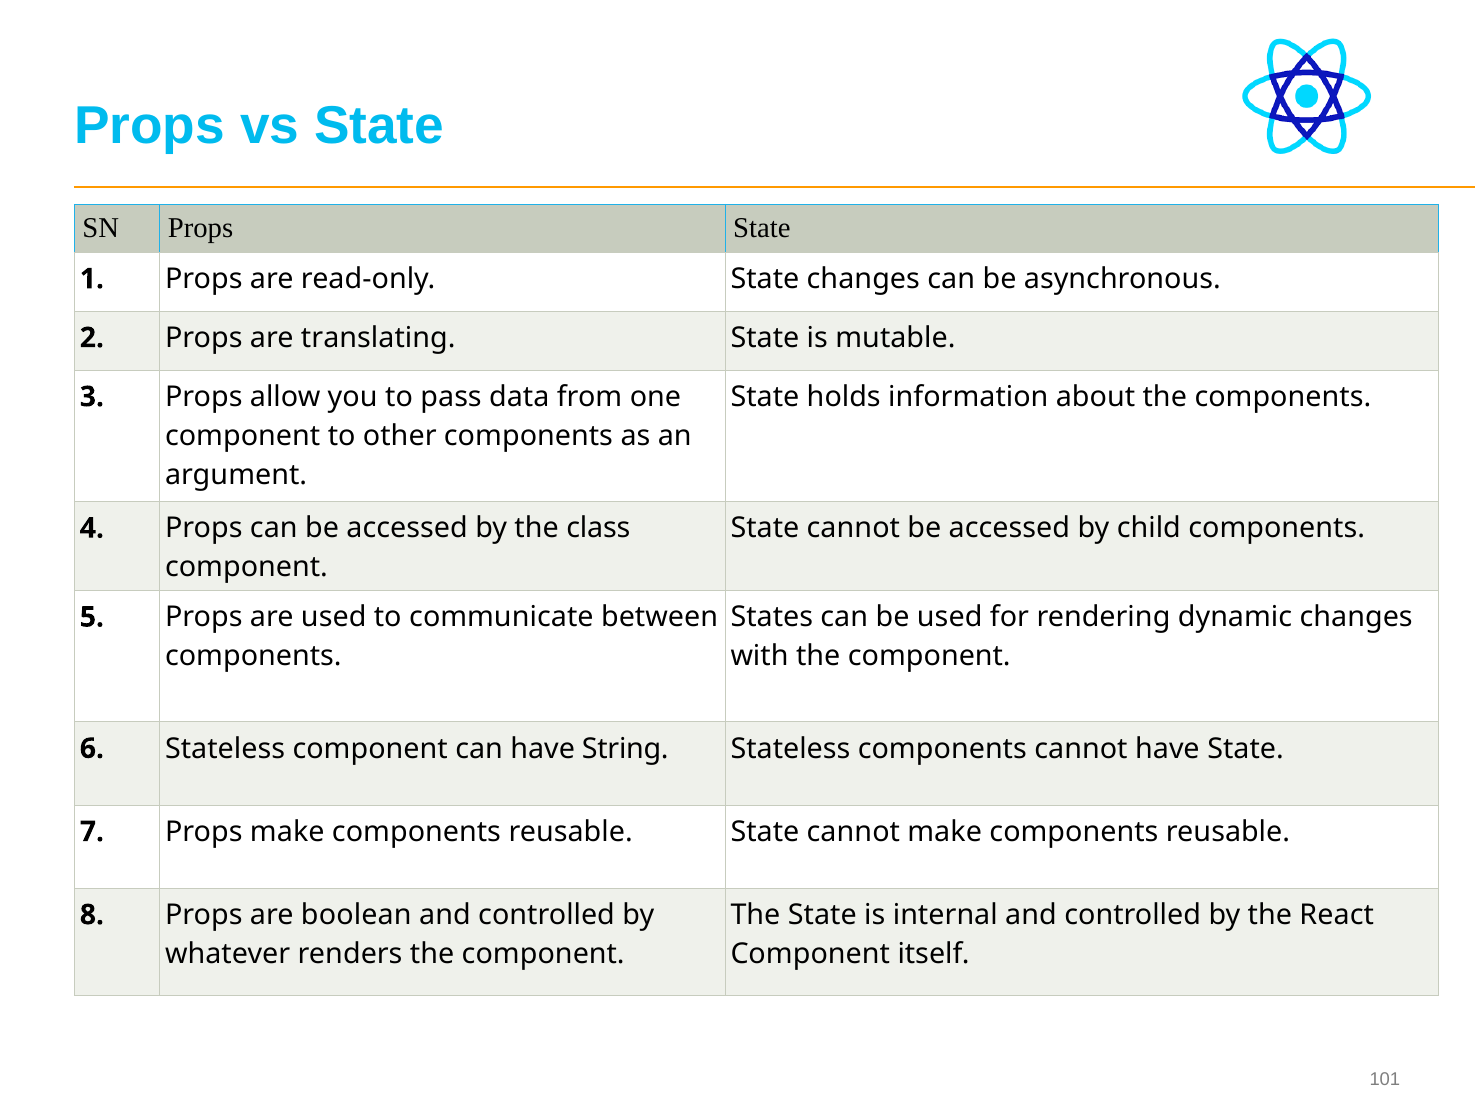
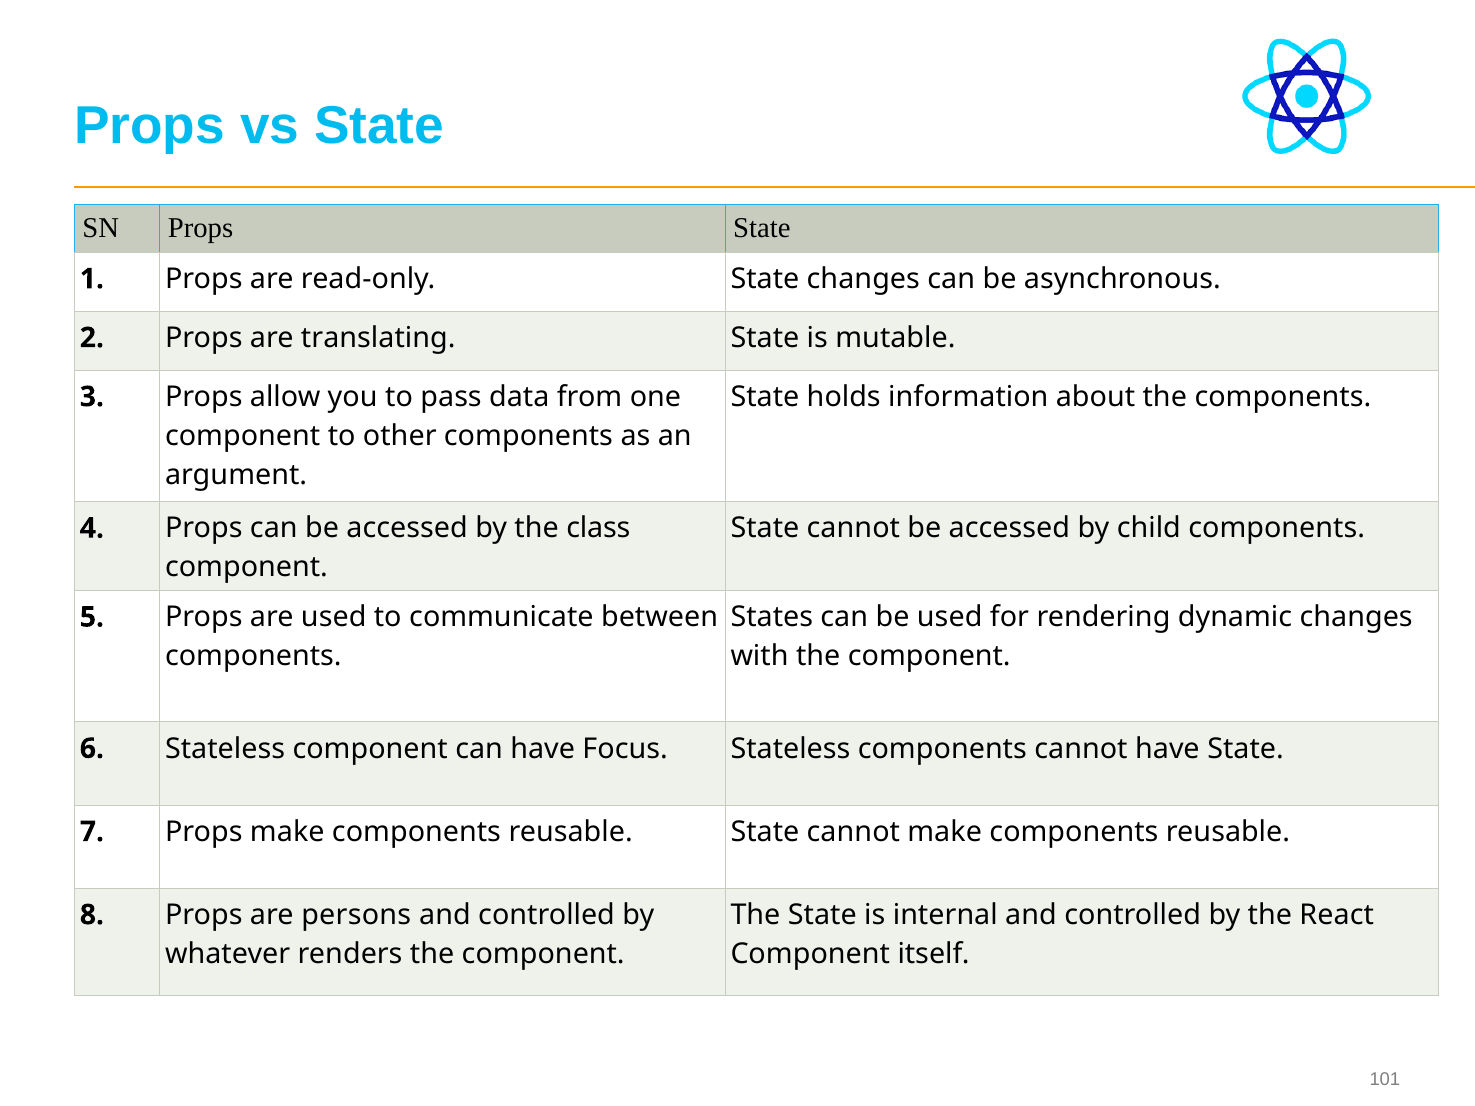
String: String -> Focus (625, 749)
boolean: boolean -> persons (356, 915)
